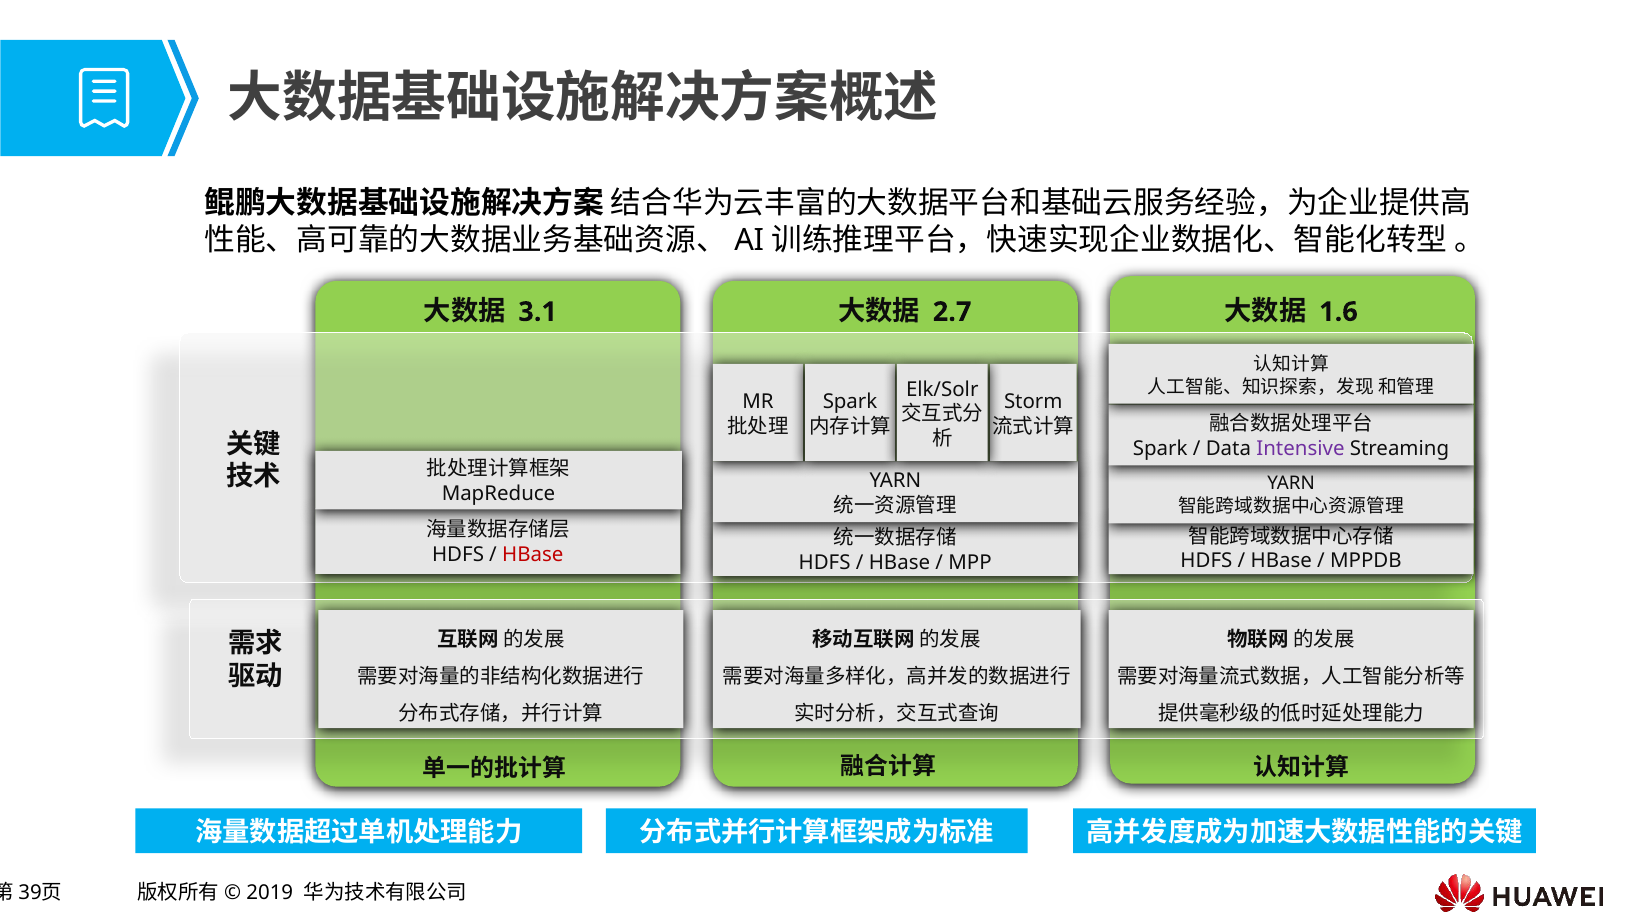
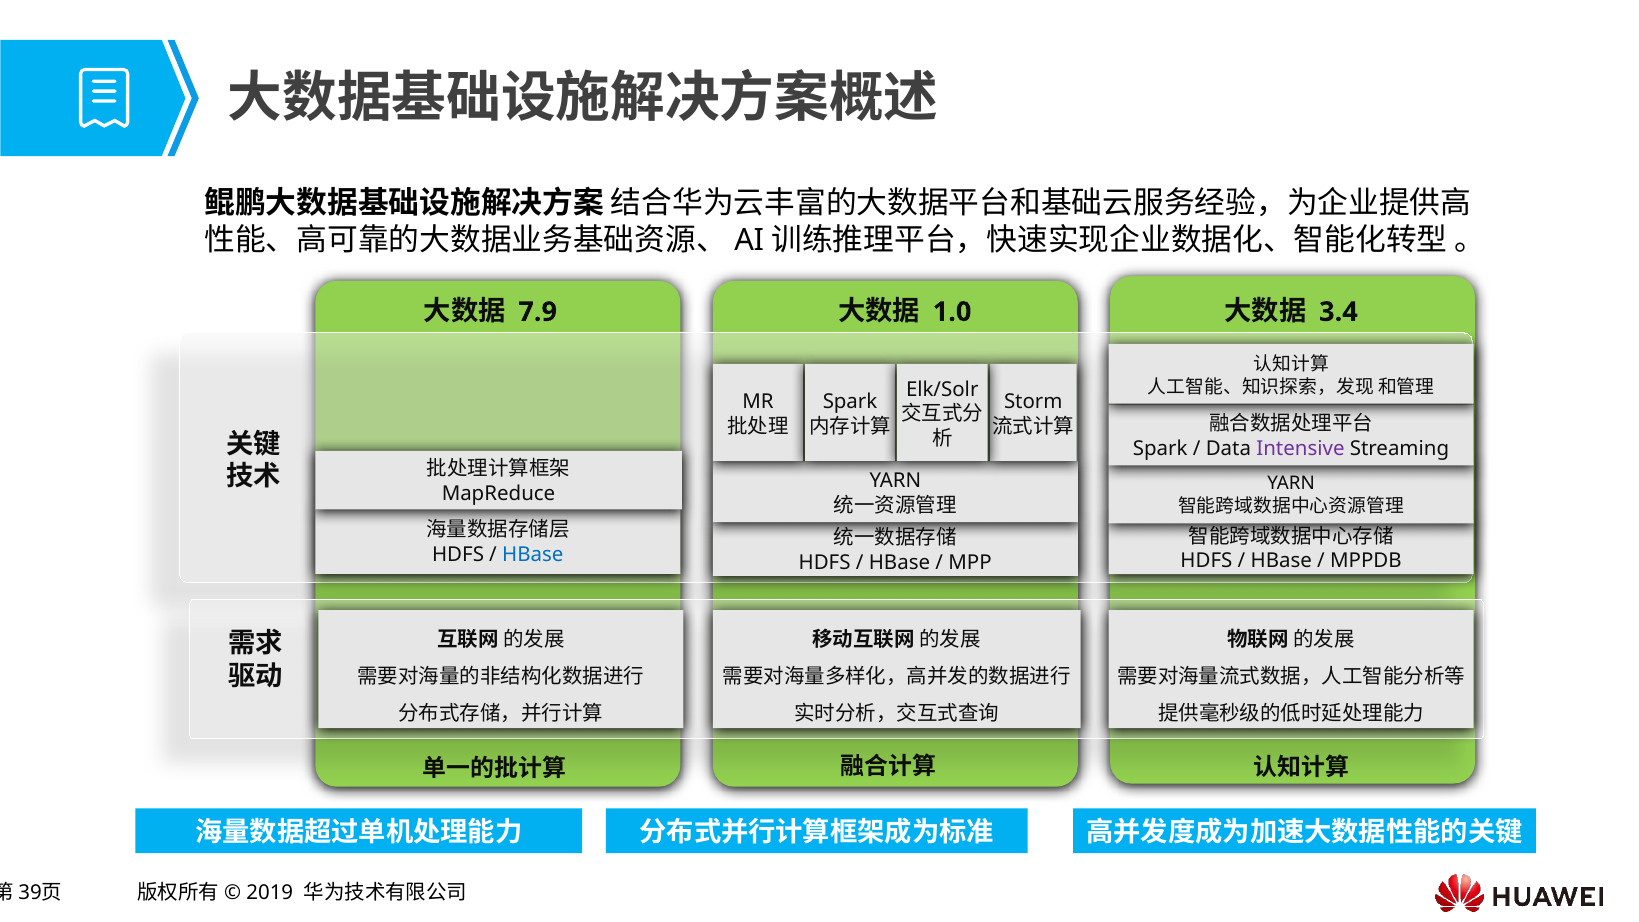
3.1: 3.1 -> 7.9 (538, 312)
2.7: 2.7 -> 1.0 (952, 312)
1.6: 1.6 -> 3.4 (1338, 312)
HBase colour: red -> blue (533, 555)
